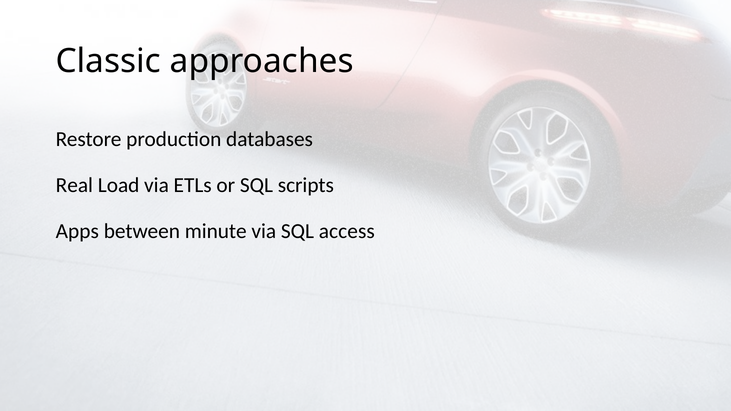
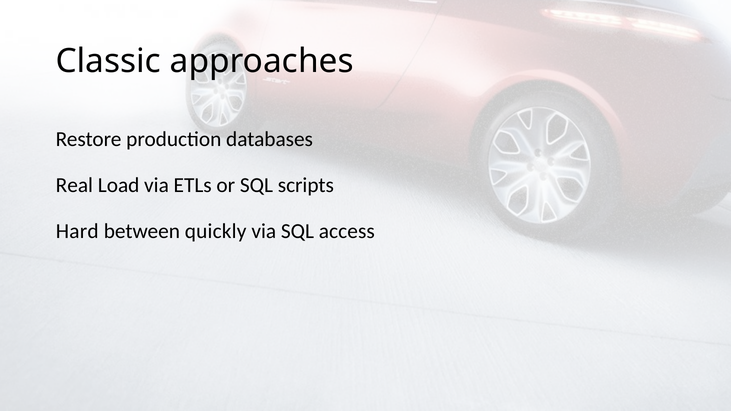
Apps: Apps -> Hard (77, 231)
minute: minute -> quickly (216, 231)
